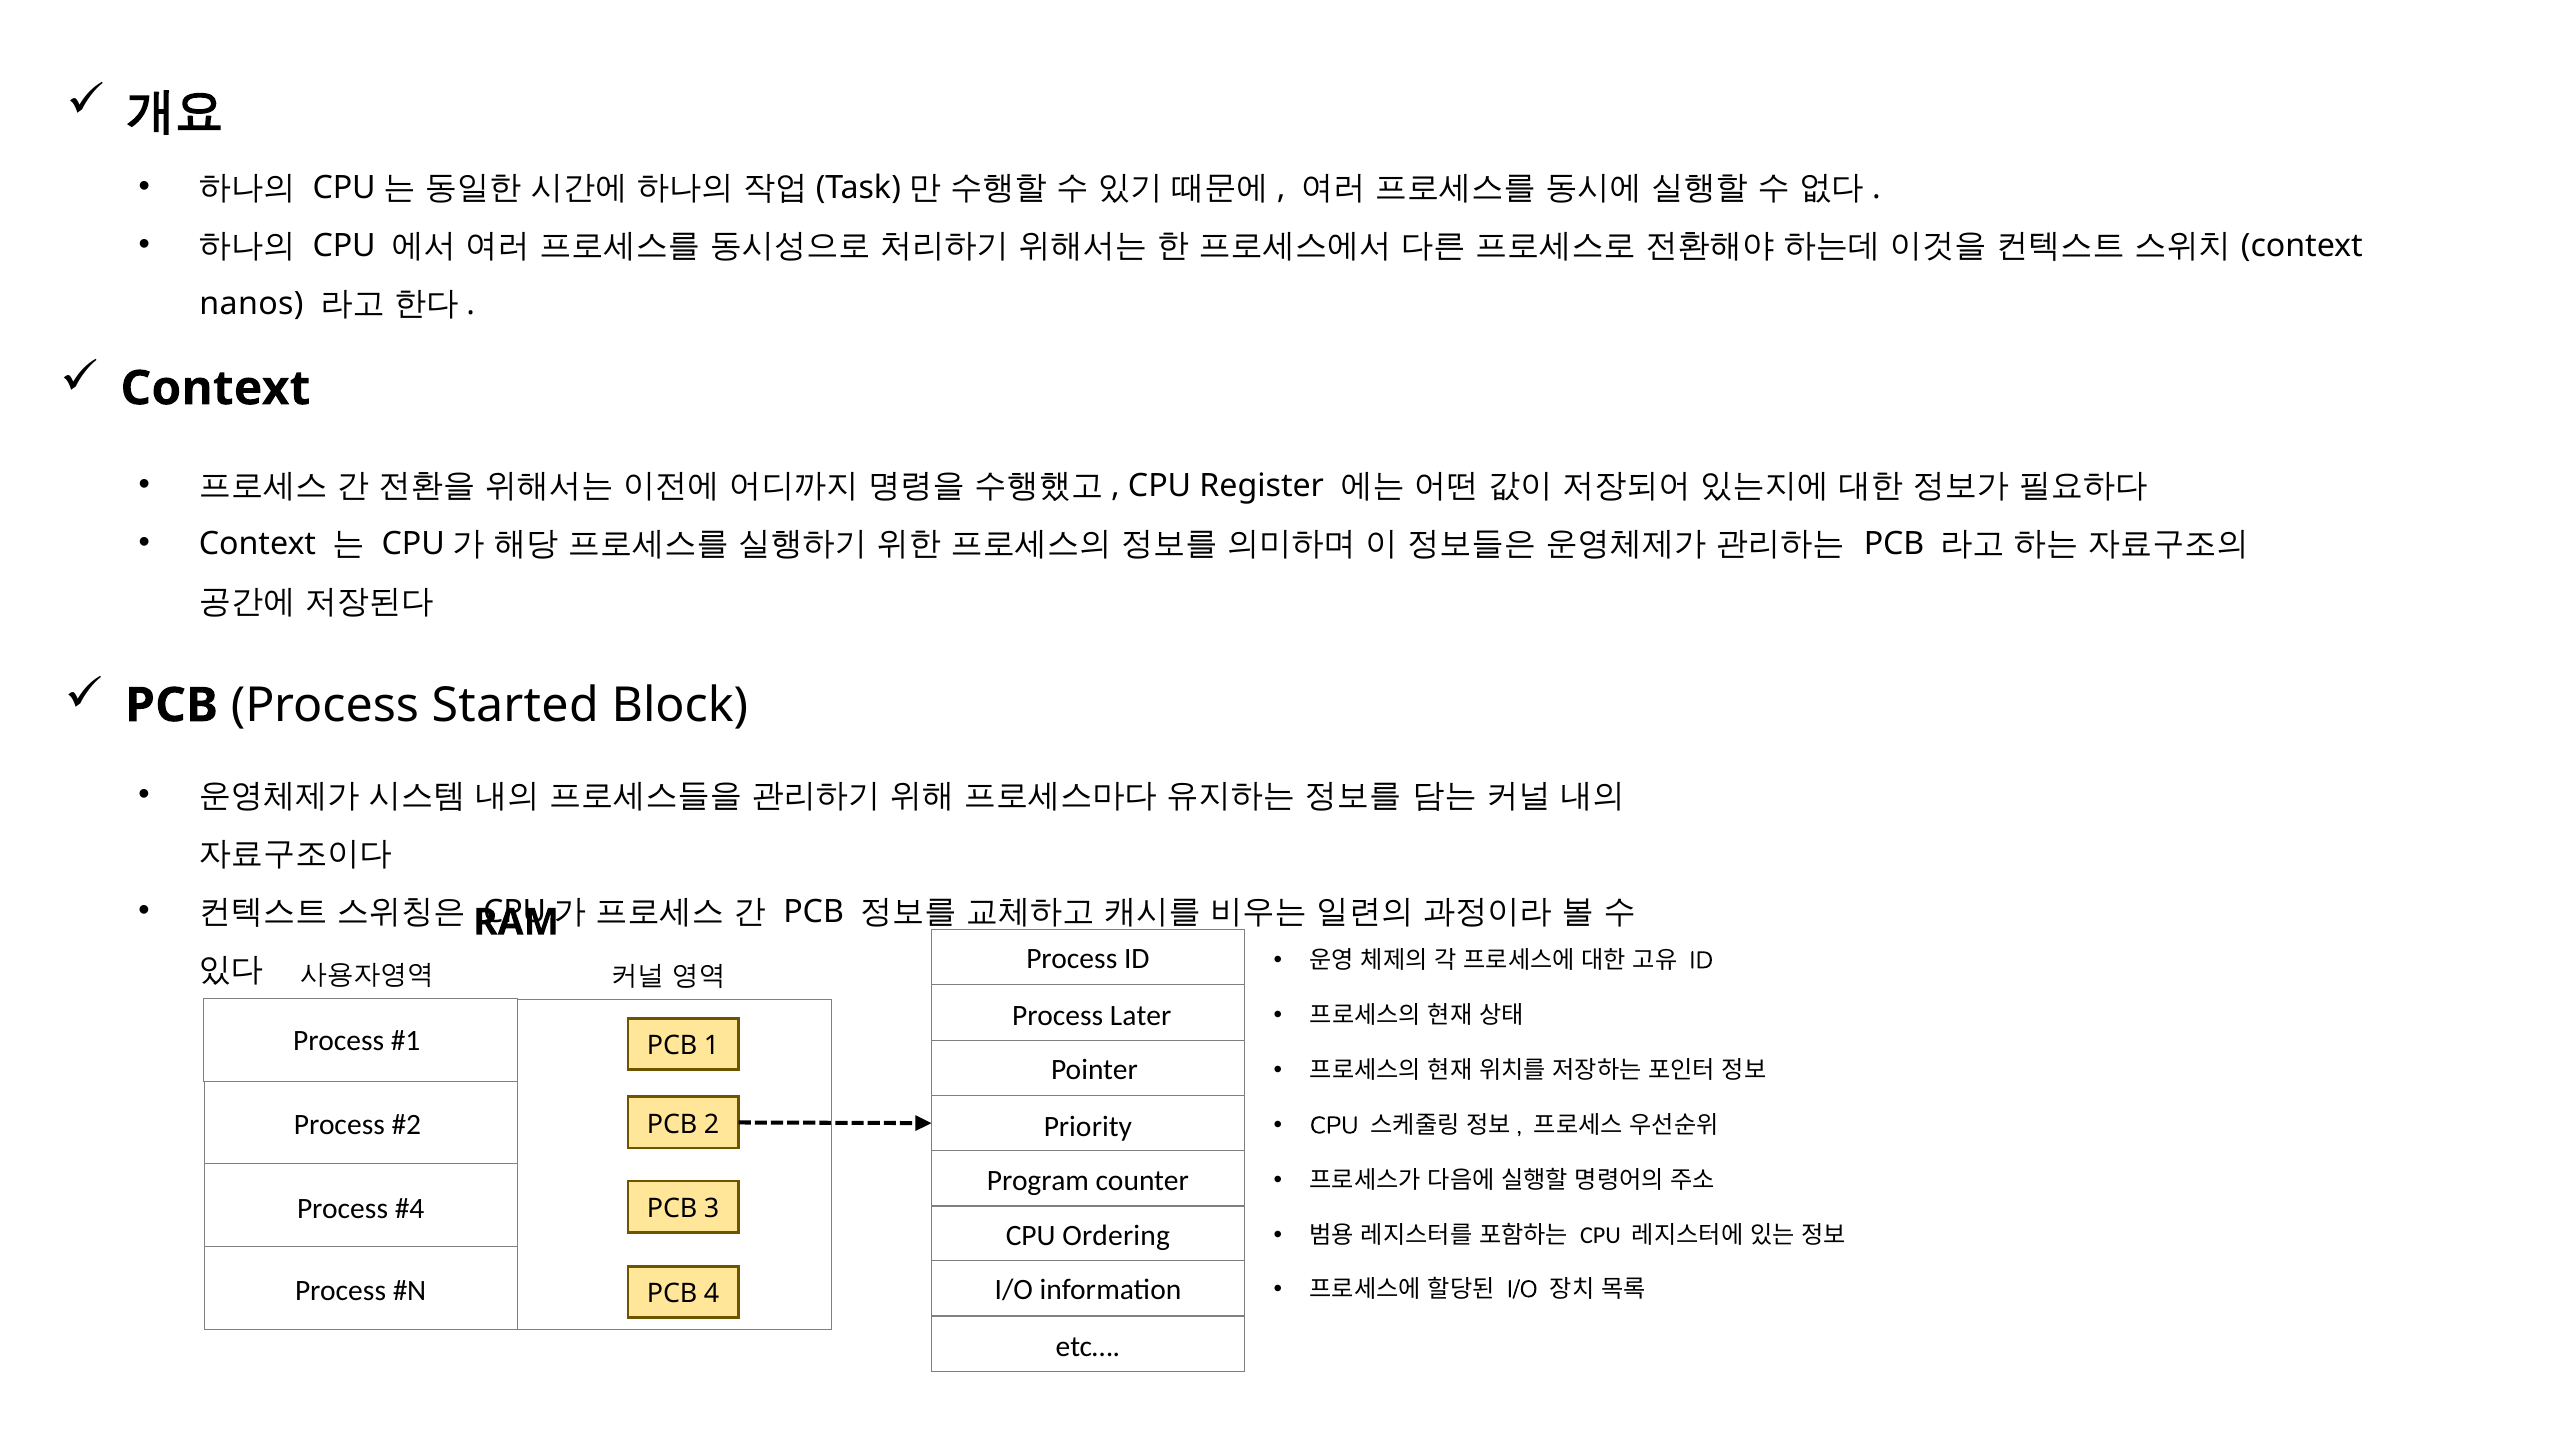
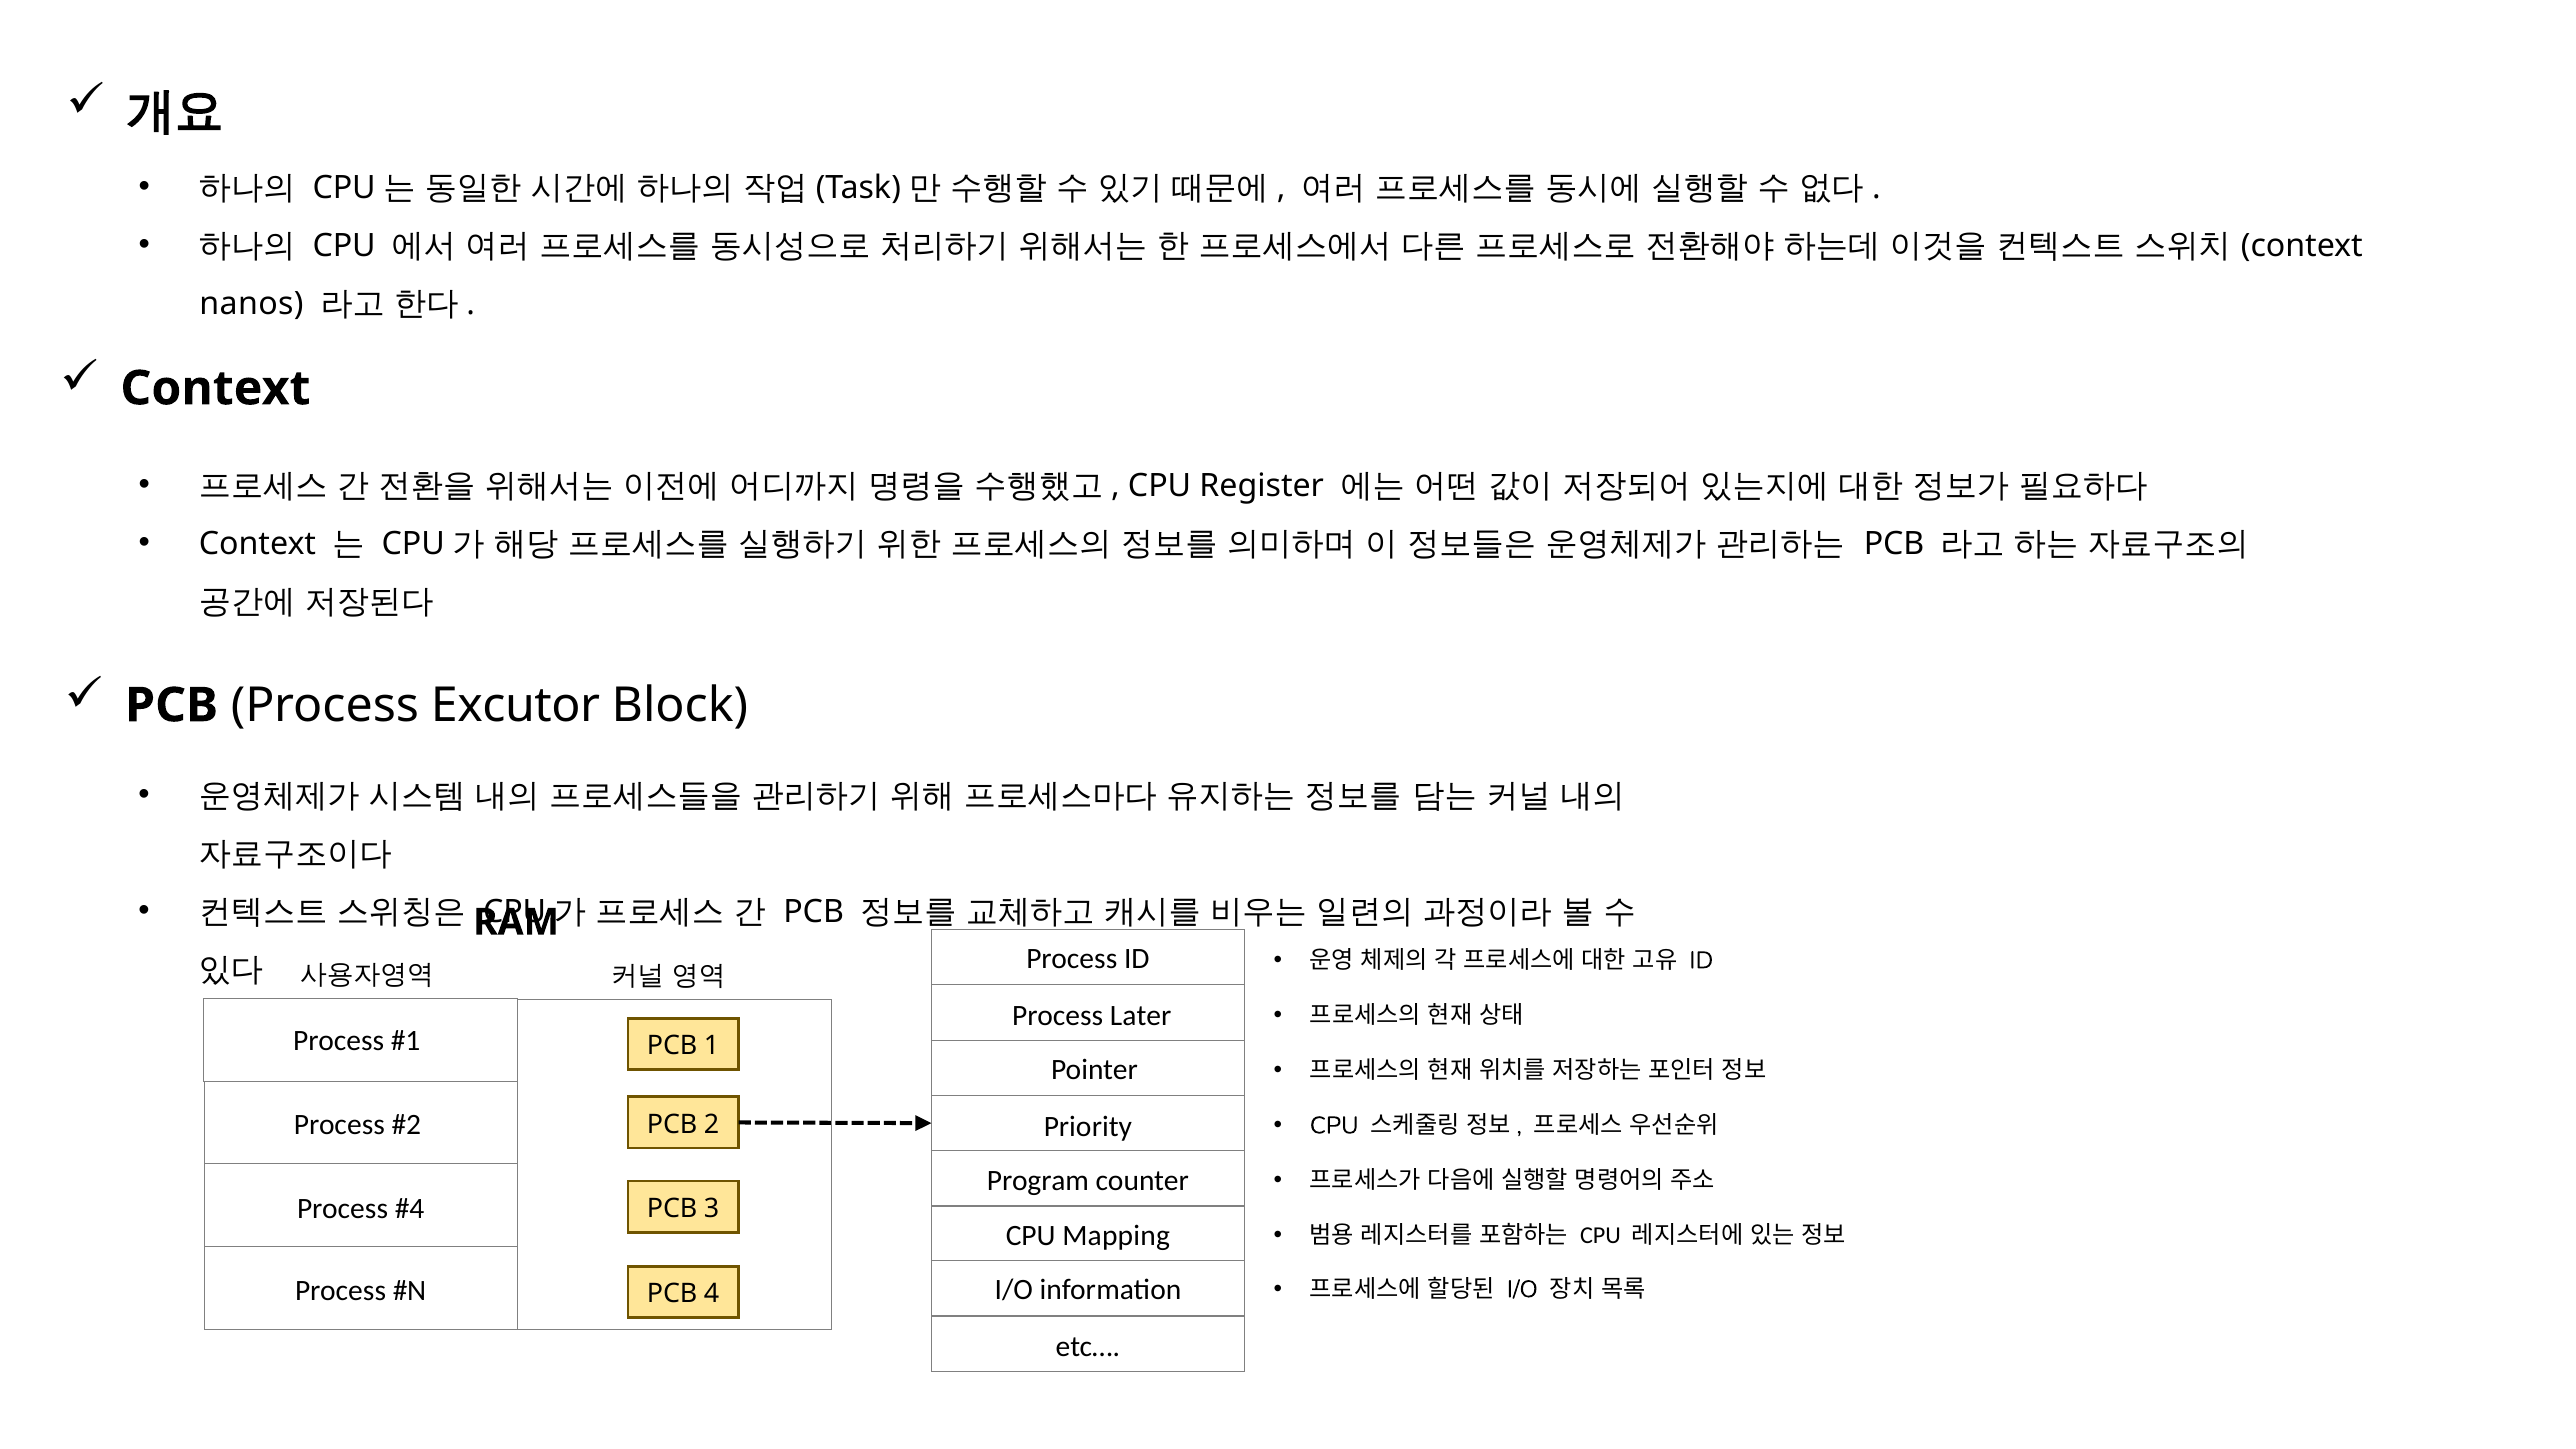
Started: Started -> Excutor (516, 705)
Ordering: Ordering -> Mapping (1116, 1236)
